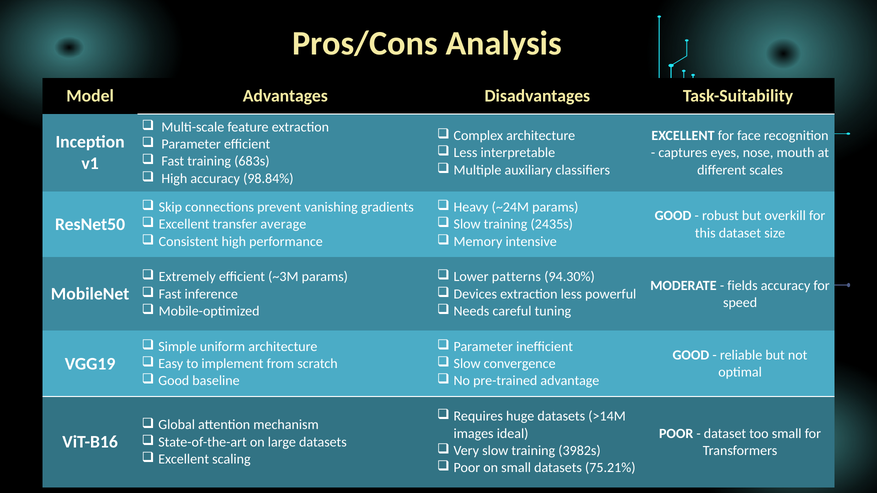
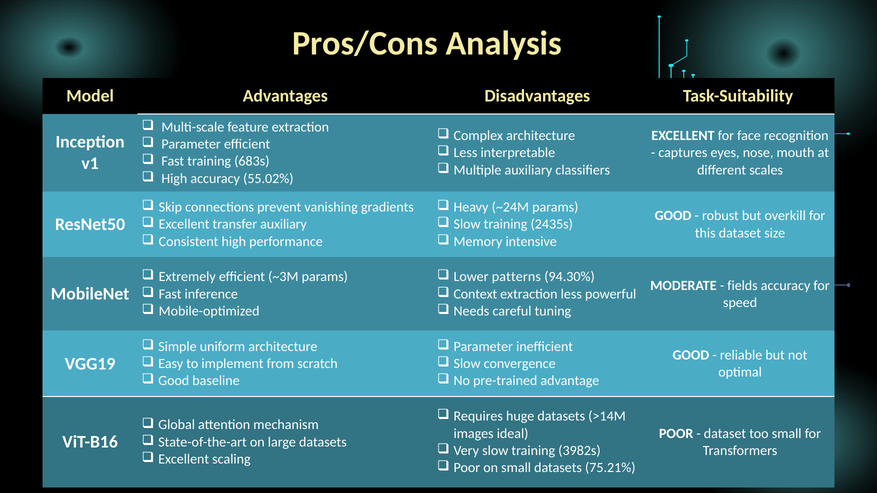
98.84%: 98.84% -> 55.02% (268, 179)
transfer average: average -> auxiliary (284, 224)
Devices: Devices -> Context (475, 294)
